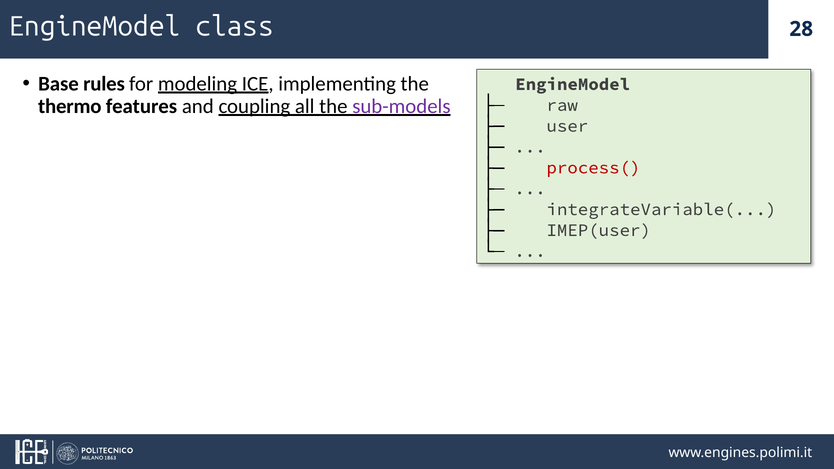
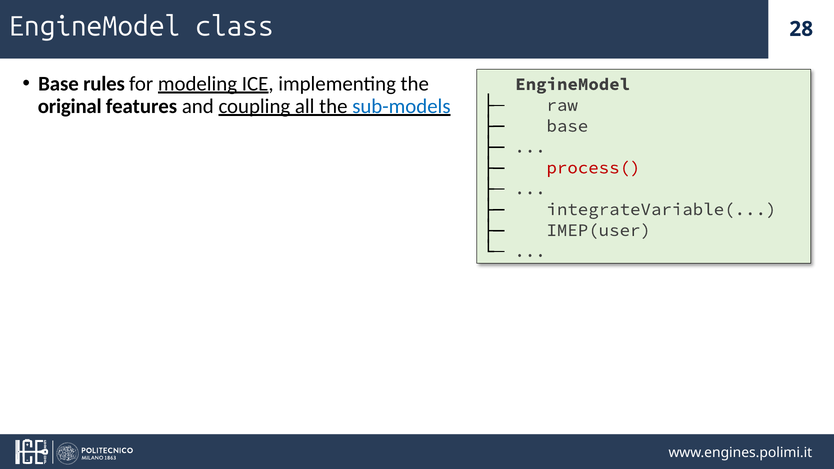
thermo: thermo -> original (70, 106)
sub-models colour: purple -> blue (401, 106)
user: user -> base (567, 126)
